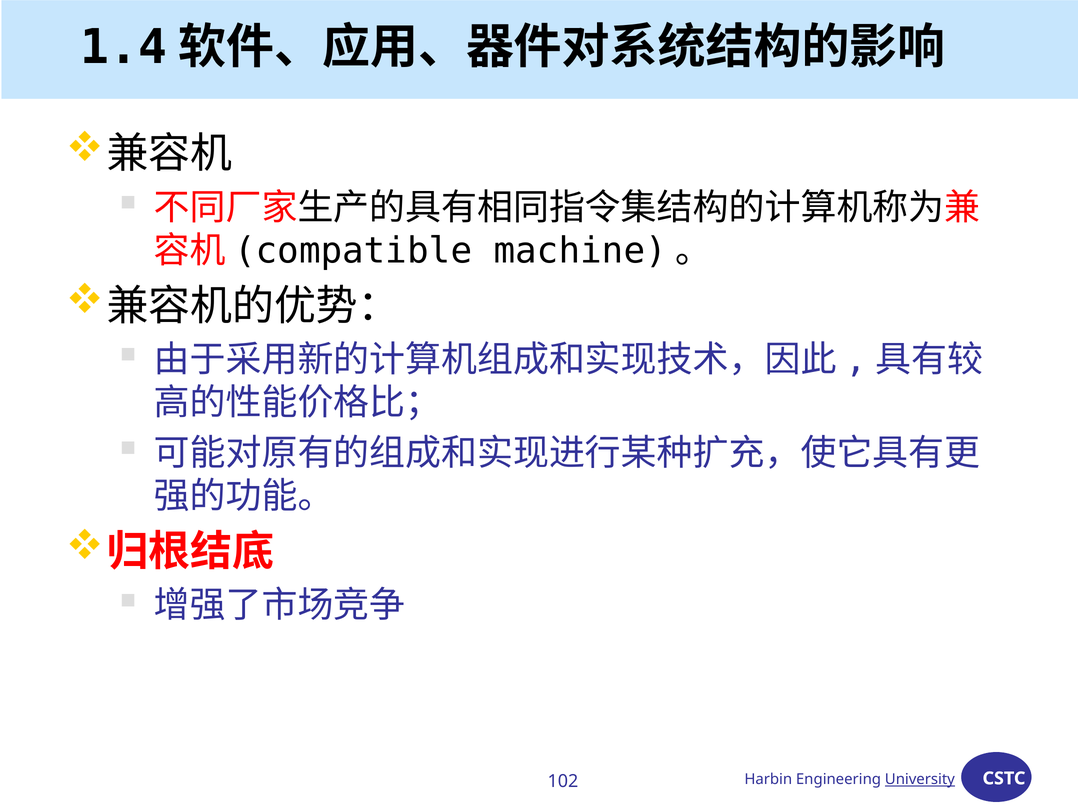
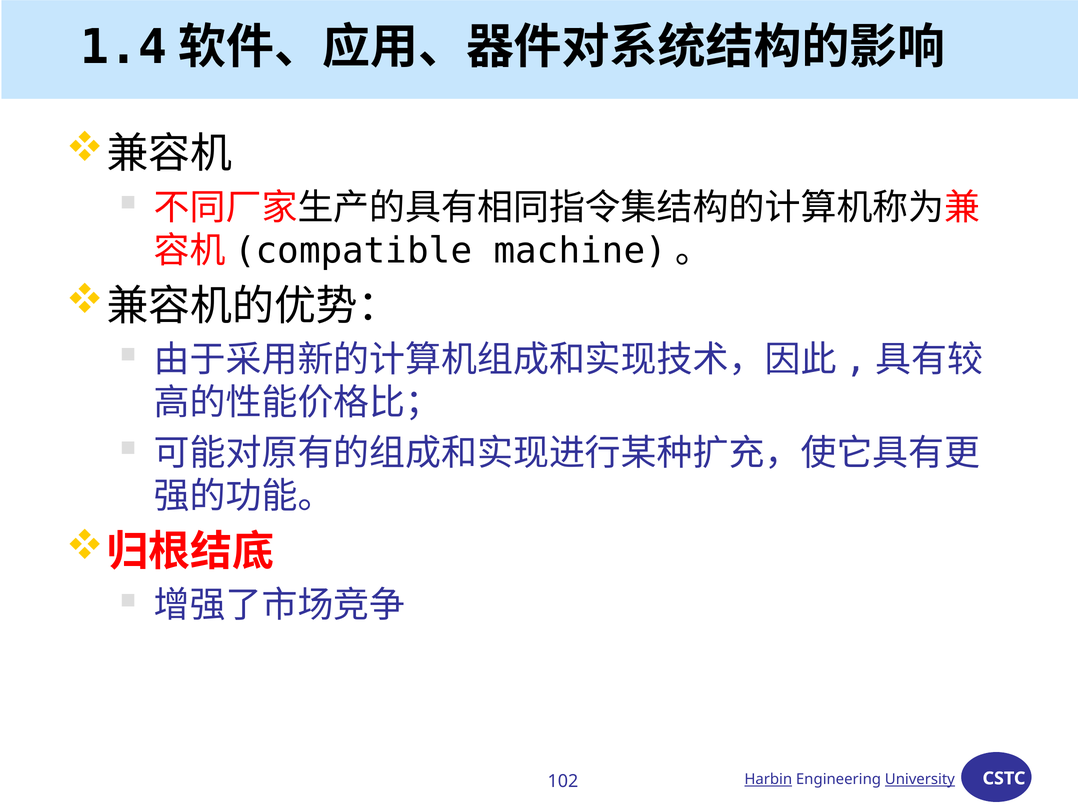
Harbin underline: none -> present (768, 779)
